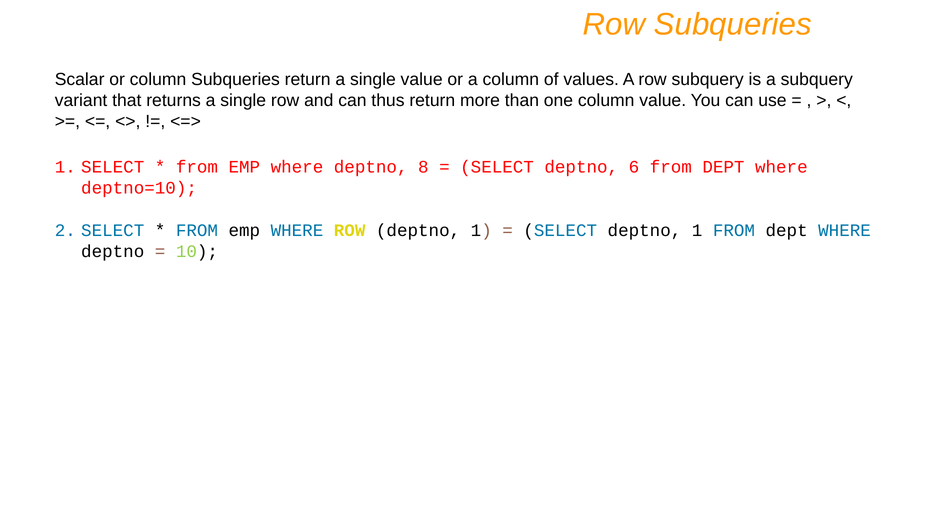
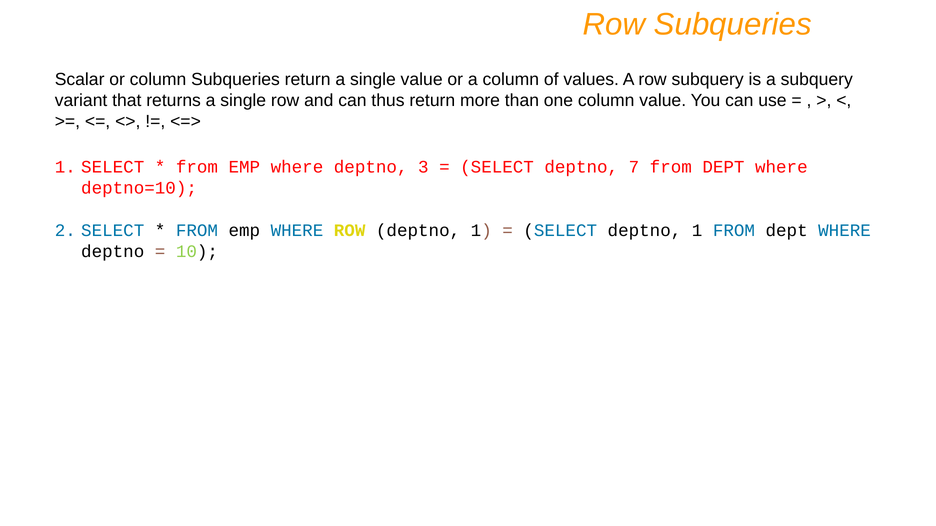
8: 8 -> 3 (423, 167)
6: 6 -> 7 (634, 167)
